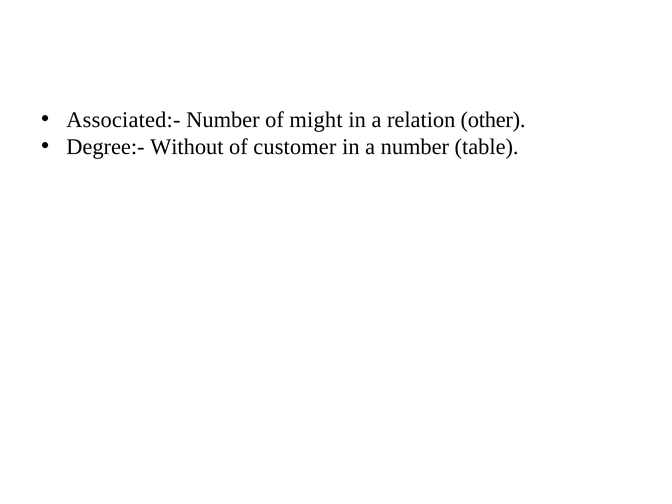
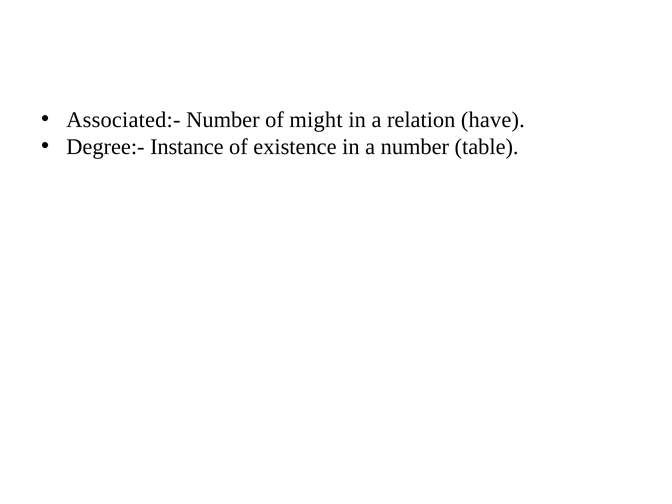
other: other -> have (493, 120)
Without: Without -> Instance (187, 147)
customer: customer -> existence (295, 147)
